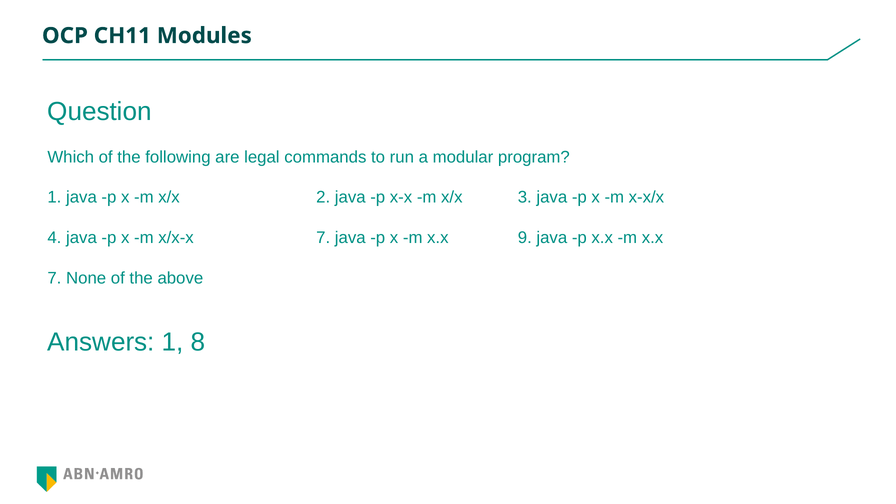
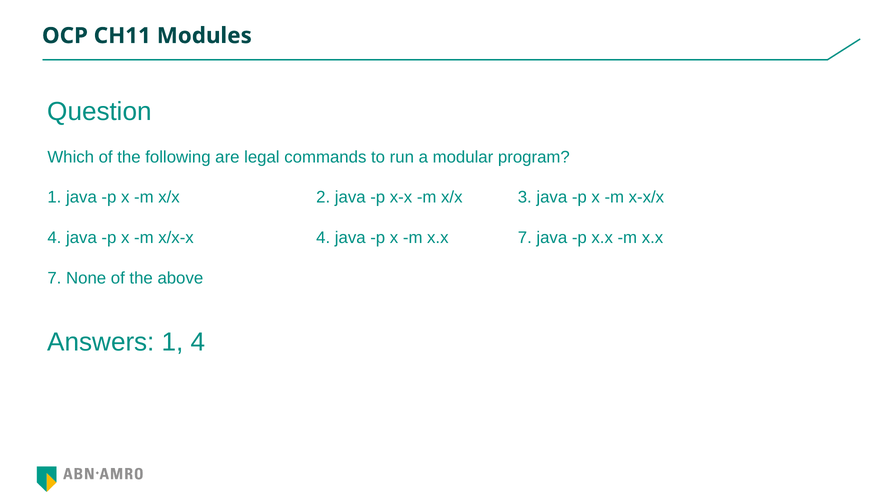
x/x-x 7: 7 -> 4 (323, 238)
x m x.x 9: 9 -> 7 (525, 238)
1 8: 8 -> 4 (198, 342)
